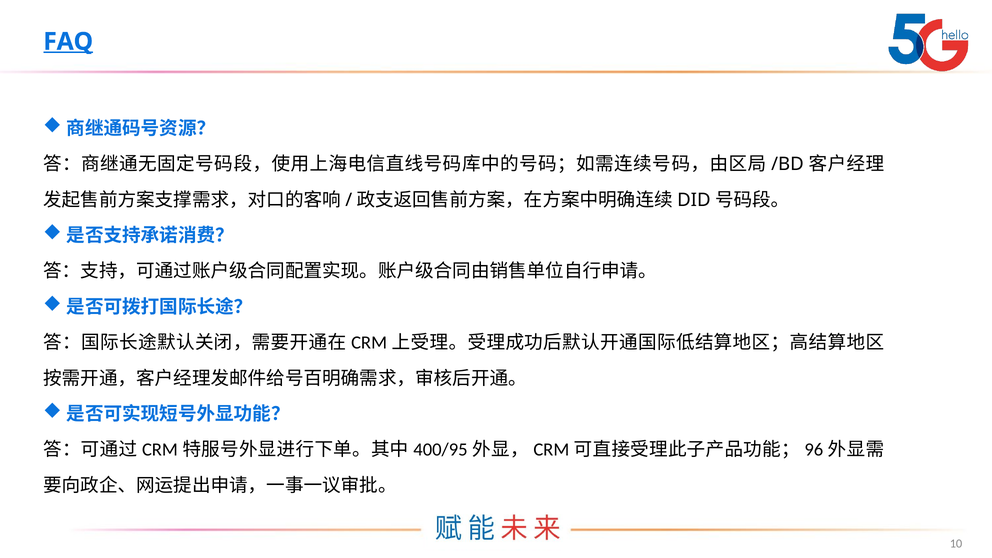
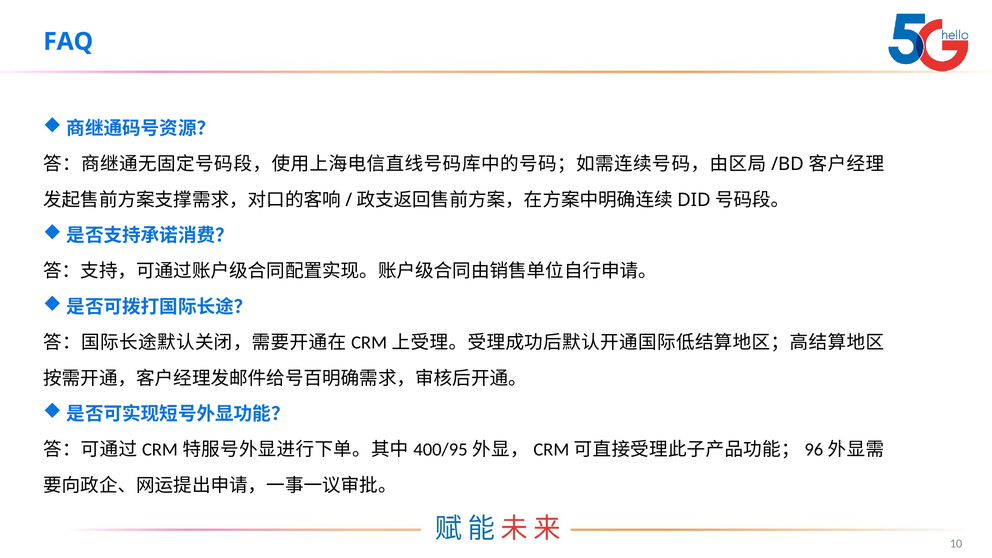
FAQ underline: present -> none (68, 42)
